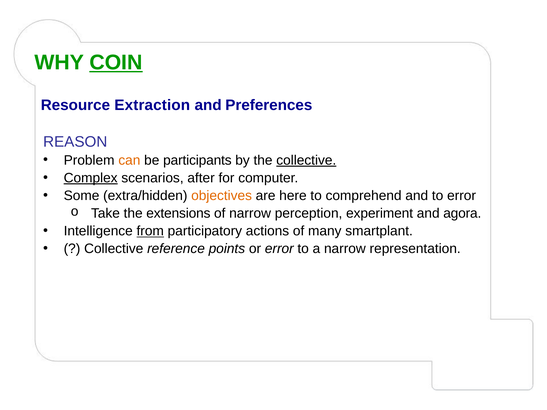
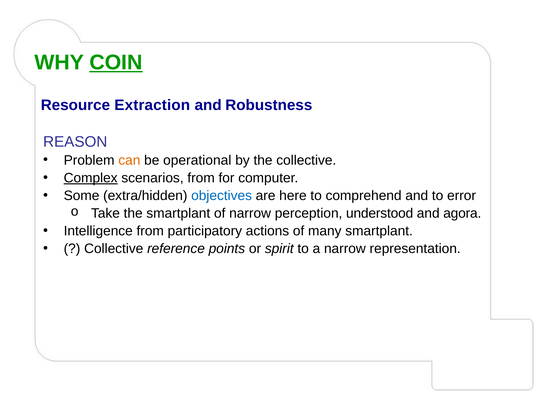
Preferences: Preferences -> Robustness (269, 105)
participants: participants -> operational (197, 160)
collective underline: present -> none (306, 160)
scenarios after: after -> from (201, 178)
objectives colour: orange -> blue (222, 196)
the extensions: extensions -> smartplant (178, 214)
experiment: experiment -> understood (380, 214)
from underline: present -> none (150, 231)
or error: error -> spirit (279, 249)
